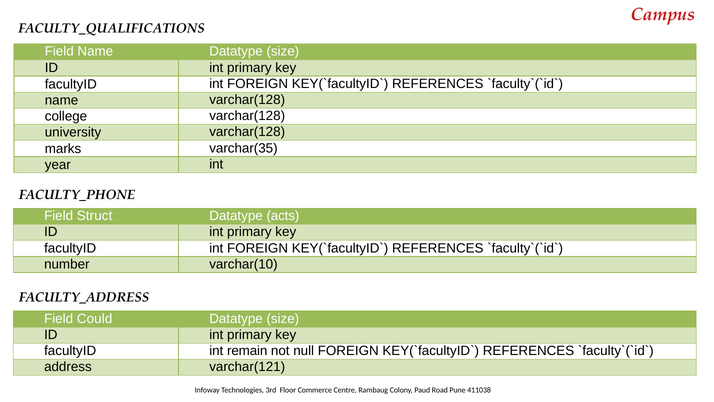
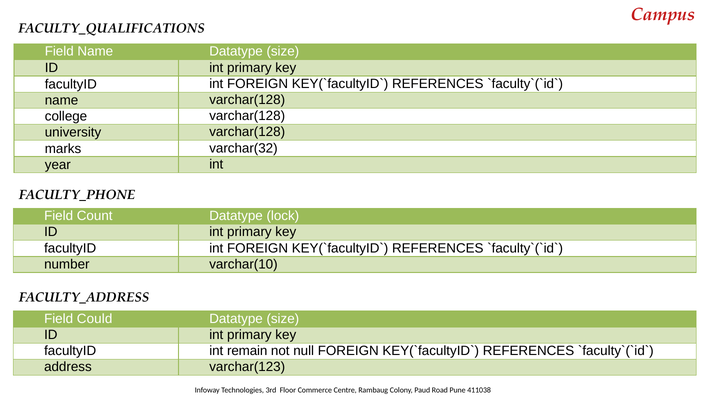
varchar(35: varchar(35 -> varchar(32 (243, 148)
Struct: Struct -> Count (95, 216)
acts: acts -> lock (283, 216)
varchar(121: varchar(121 -> varchar(123 (247, 367)
